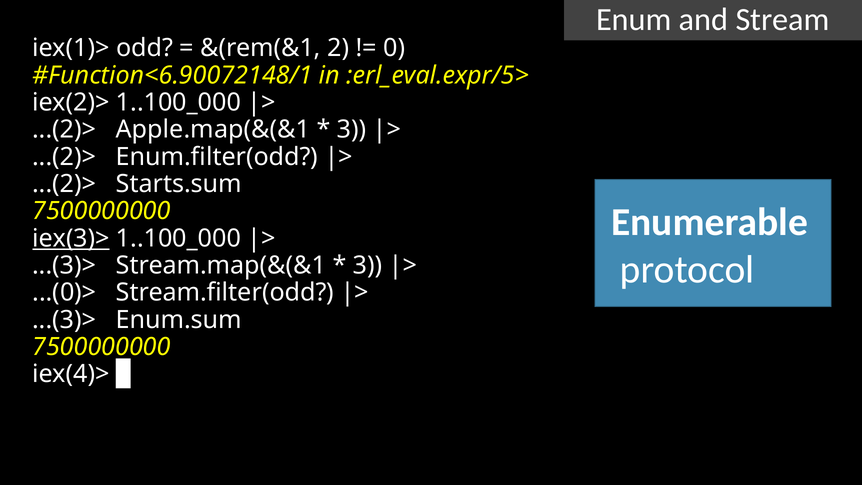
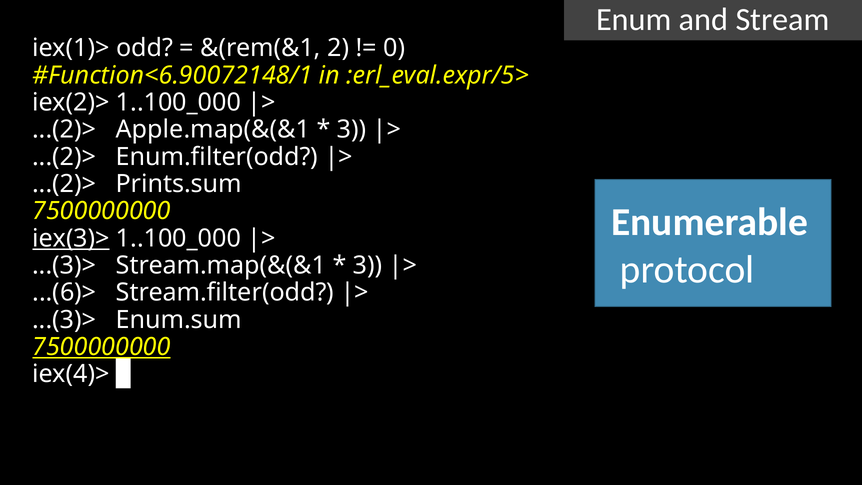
Starts.sum: Starts.sum -> Prints.sum (179, 184)
...(0)>: ...(0)> -> ...(6)> (64, 293)
7500000000 underline: none -> present (102, 347)
